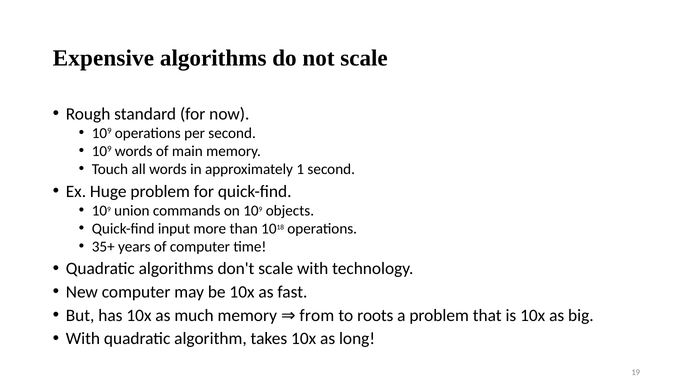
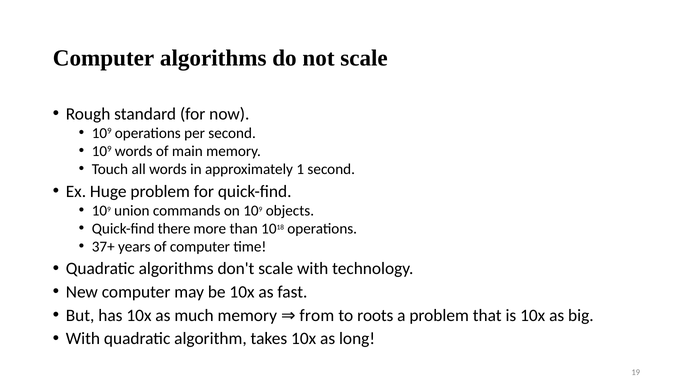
Expensive: Expensive -> Computer (104, 58)
input: input -> there (174, 228)
35+: 35+ -> 37+ (103, 246)
